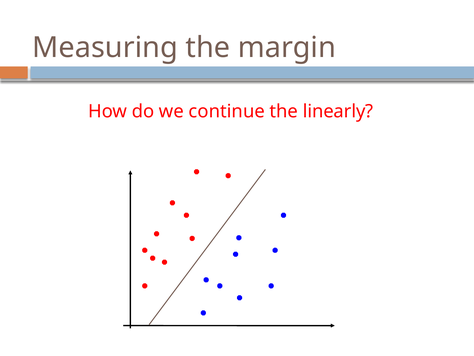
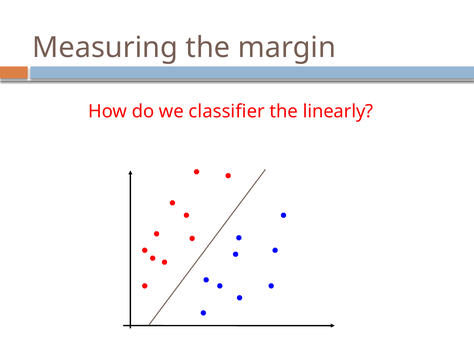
continue: continue -> classifier (227, 111)
